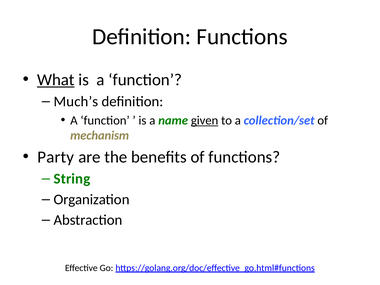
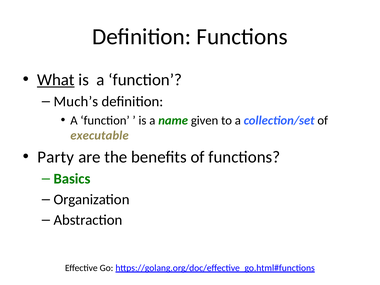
given underline: present -> none (205, 120)
mechanism: mechanism -> executable (100, 136)
String: String -> Basics (72, 179)
